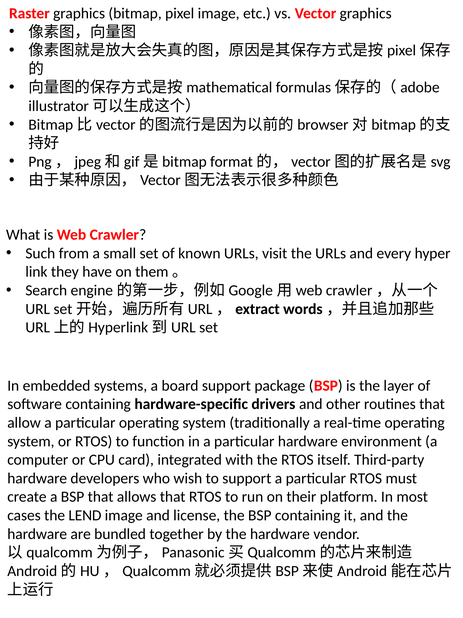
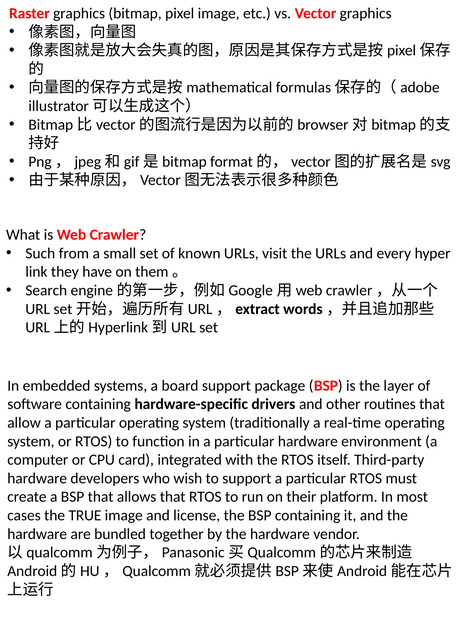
LEND: LEND -> TRUE (85, 515)
